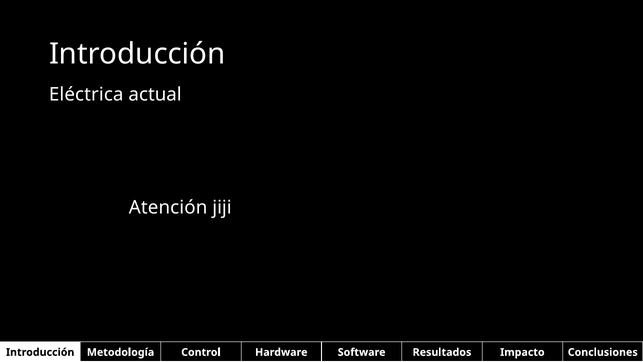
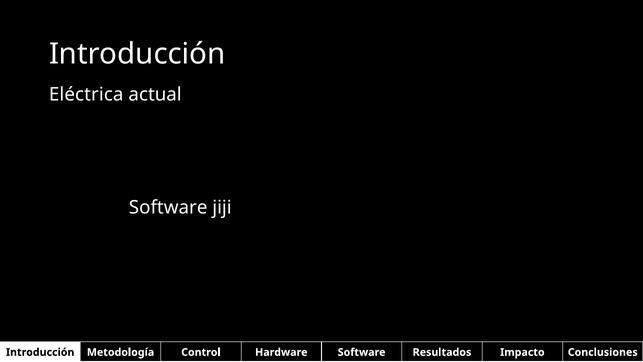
Atención: Atención -> Software (168, 208)
